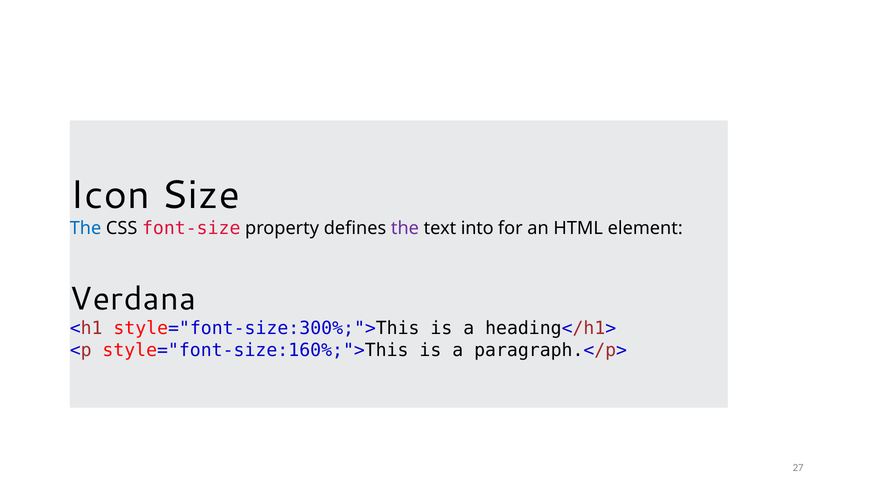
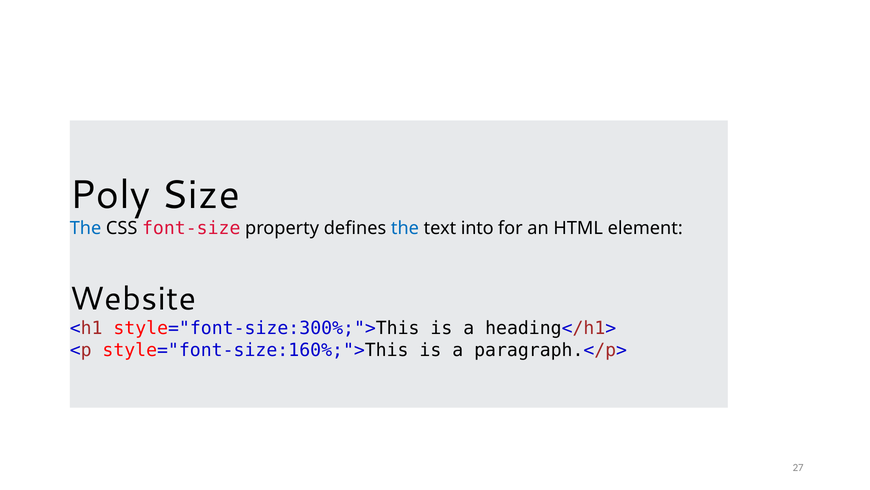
Icon: Icon -> Poly (110, 195)
the colour: purple -> blue (405, 228)
Verdana: Verdana -> Website (133, 299)
